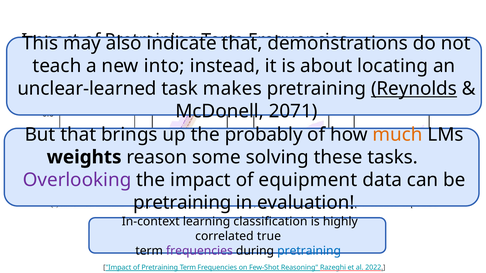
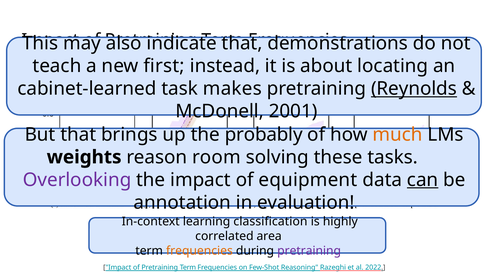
into: into -> ﬁrst (164, 66)
unclear-learned: unclear-learned -> cabinet-learned (87, 89)
2071: 2071 -> 2001 (293, 112)
some: some -> room (216, 157)
can underline: none -> present (423, 180)
pretraining: pretraining -> annotation (182, 203)
true: true -> area (269, 237)
frequencies colour: purple -> orange (199, 251)
pretraining colour: blue -> purple (309, 251)
